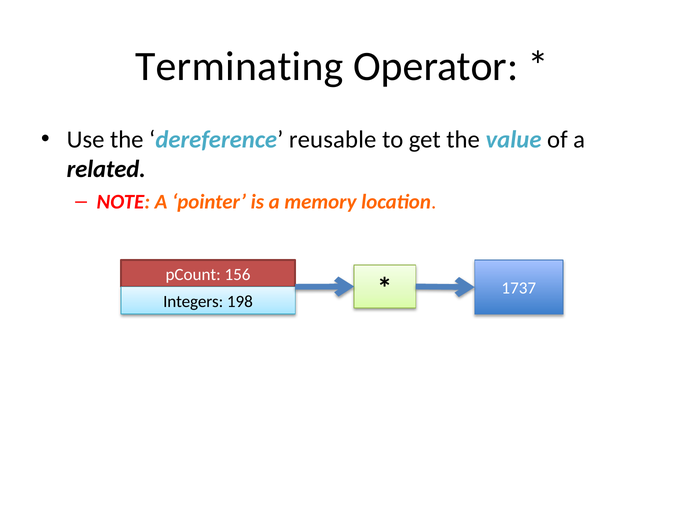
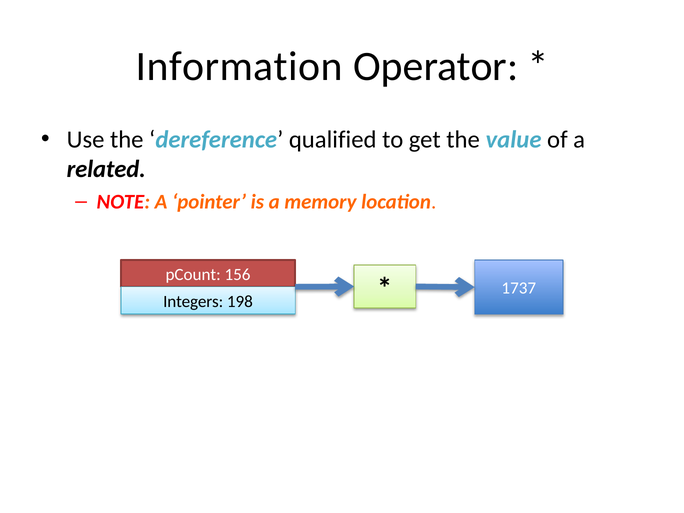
Terminating: Terminating -> Information (239, 66)
reusable: reusable -> qualified (333, 140)
